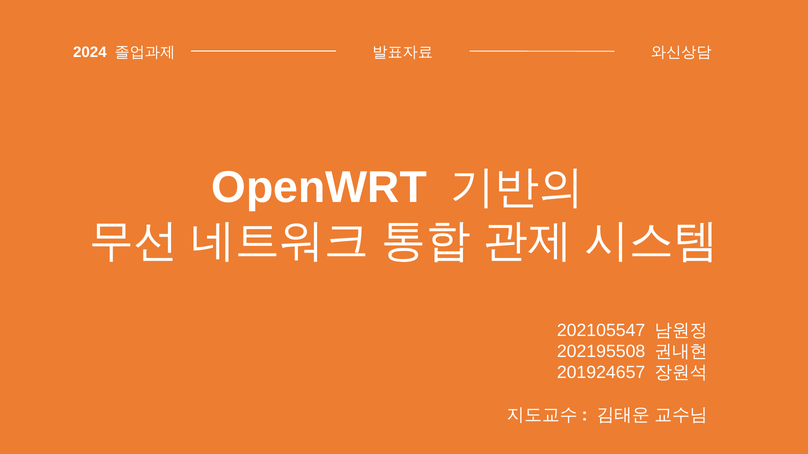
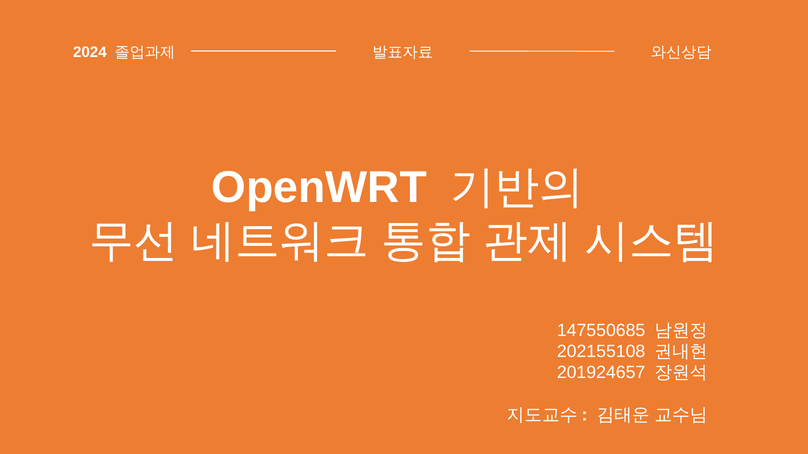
202105547: 202105547 -> 147550685 (601, 331)
202195508: 202195508 -> 202155108 (601, 352)
